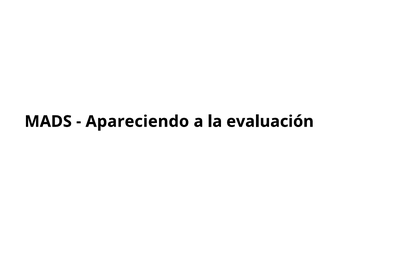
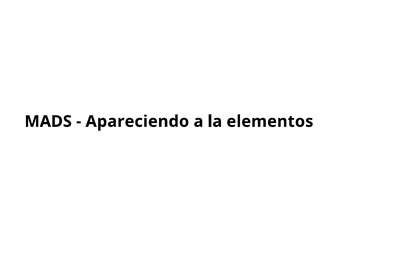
evaluación: evaluación -> elementos (270, 121)
